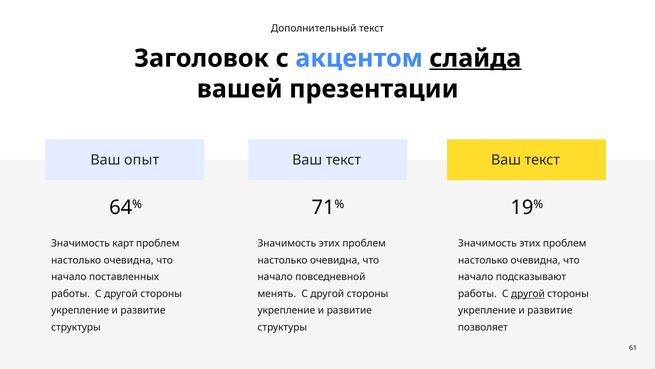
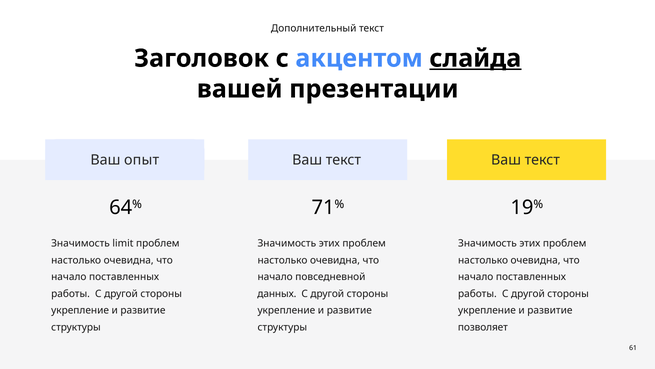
карт: карт -> limit (123, 244)
подсказывают: подсказывают -> поставленных (531, 277)
менять: менять -> данных (277, 294)
другой underline: present -> none (528, 294)
